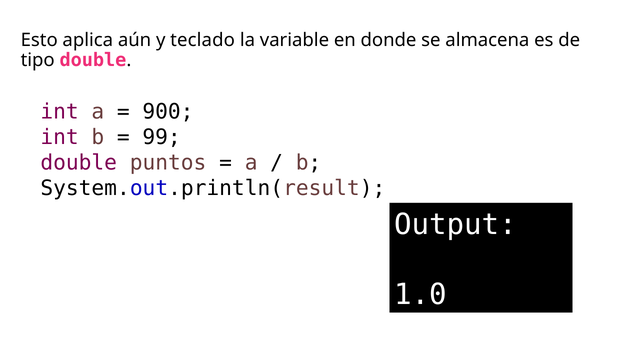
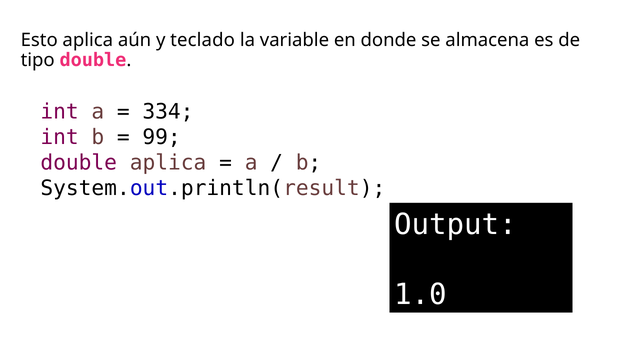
900: 900 -> 334 (168, 112)
double puntos: puntos -> aplica (168, 163)
